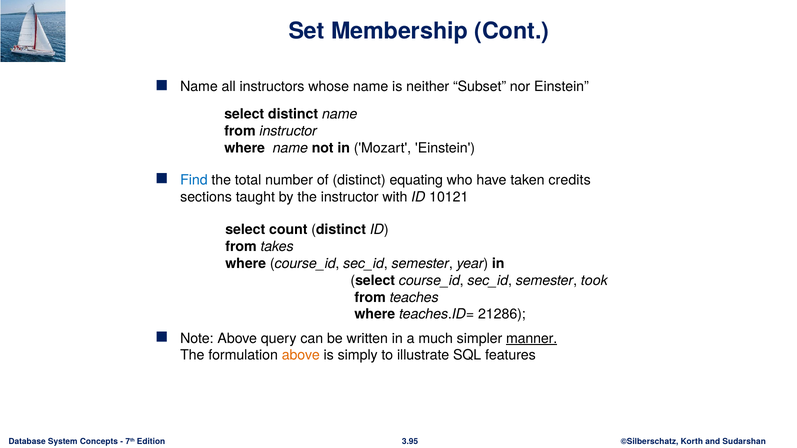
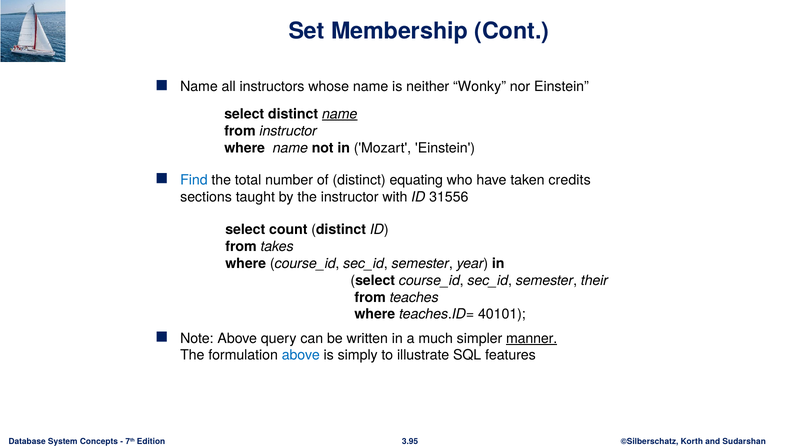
Subset: Subset -> Wonky (480, 87)
name underline: none -> present (340, 114)
10121: 10121 -> 31556 (449, 197)
took: took -> their (594, 281)
21286: 21286 -> 40101 (502, 315)
above colour: orange -> blue (301, 356)
